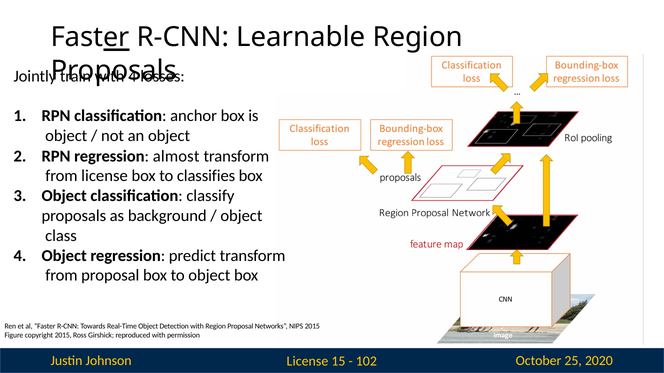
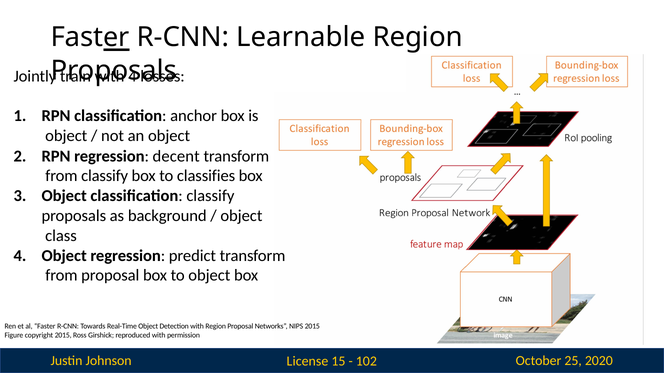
almost: almost -> decent (176, 156)
from license: license -> classify (105, 176)
